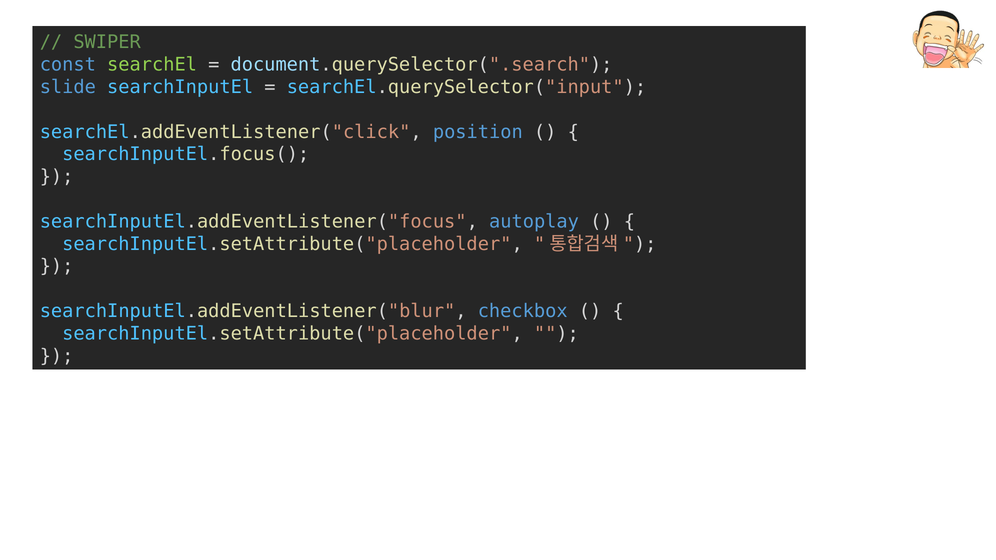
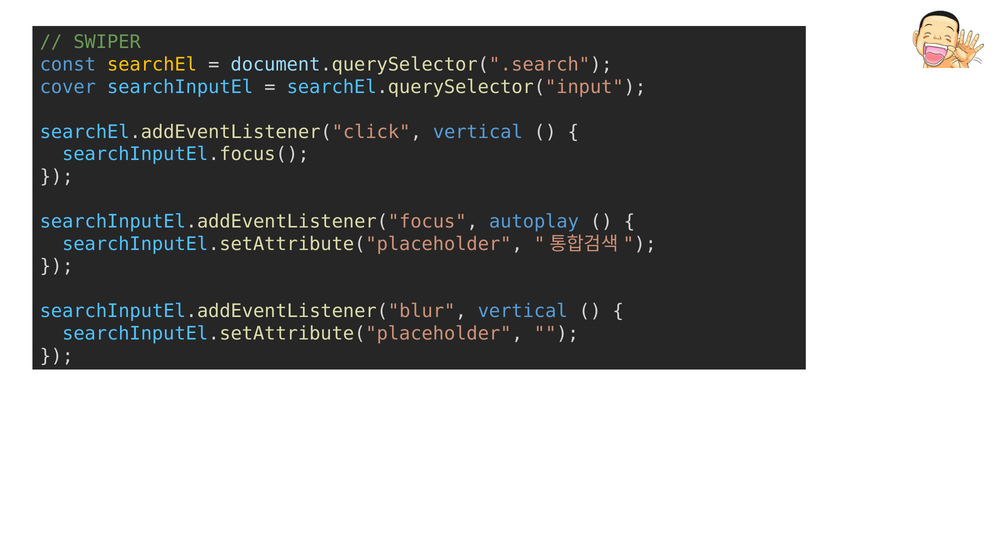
searchEl colour: light green -> yellow (152, 65)
slide: slide -> cover (68, 87)
searchEl.addEventListener("click position: position -> vertical (478, 132)
searchInputEl.addEventListener("blur checkbox: checkbox -> vertical (523, 311)
